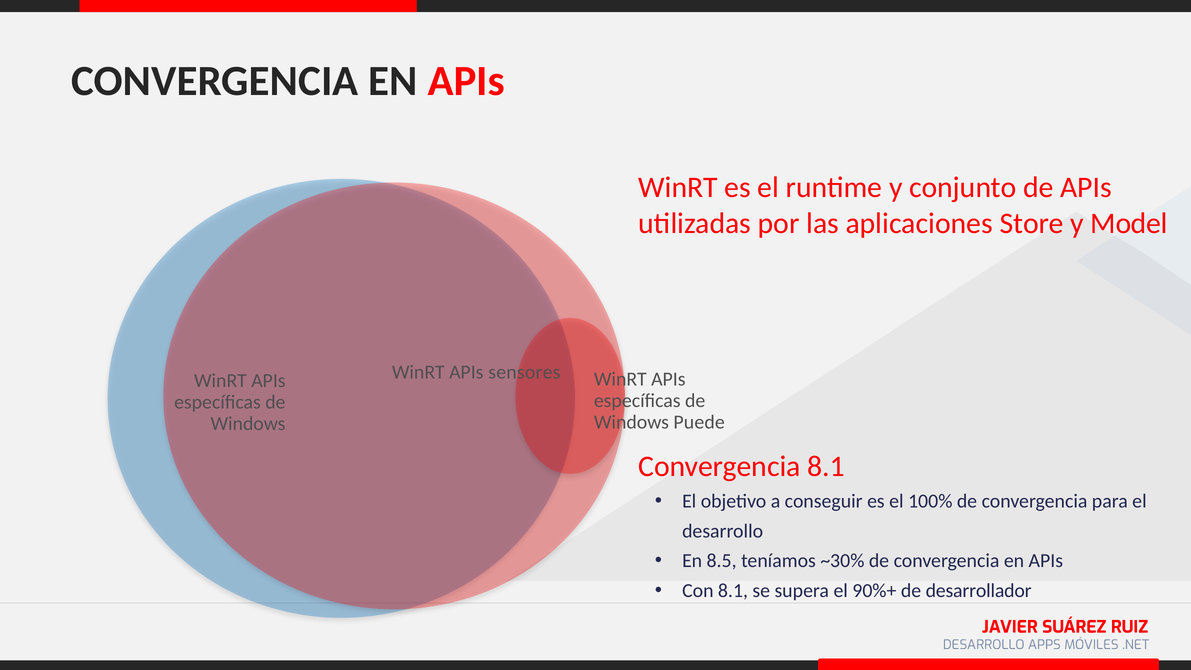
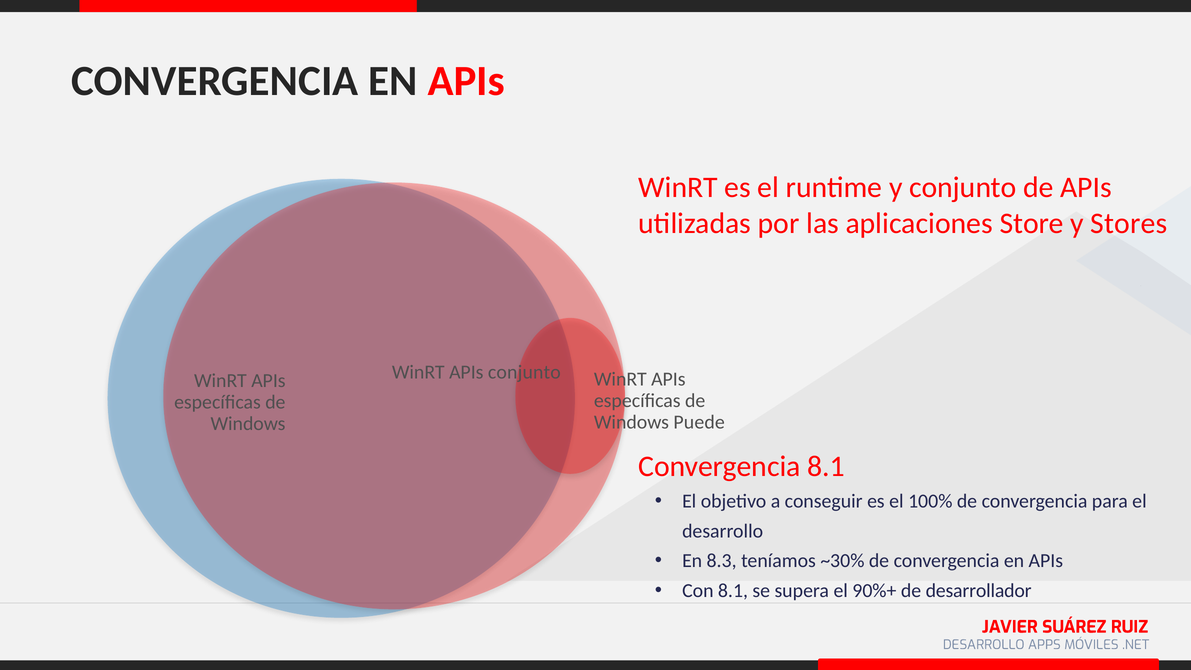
Model: Model -> Stores (1129, 223)
APIs sensores: sensores -> conjunto (524, 372)
8.5: 8.5 -> 8.3 (722, 561)
